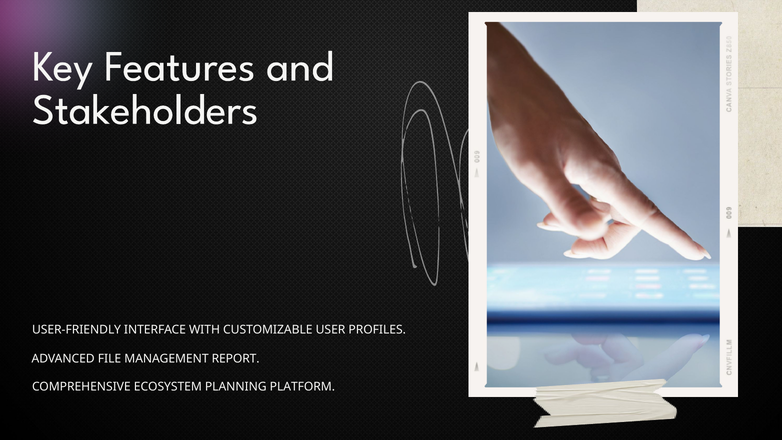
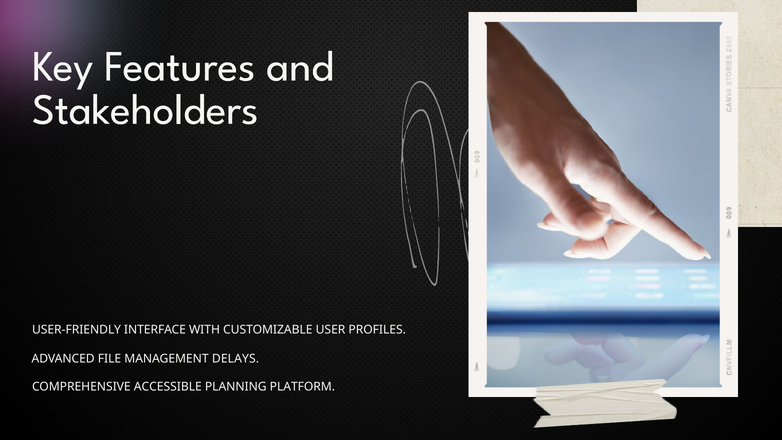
REPORT: REPORT -> DELAYS (236, 359)
ECOSYSTEM: ECOSYSTEM -> ACCESSIBLE (168, 387)
